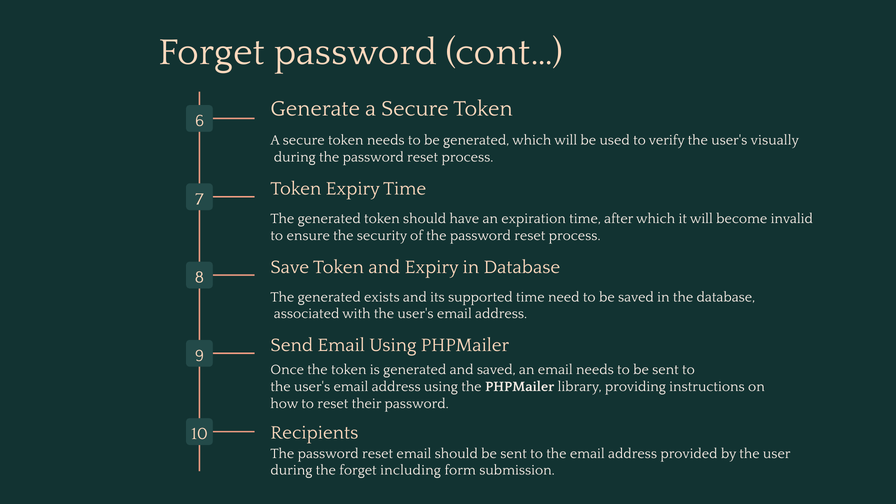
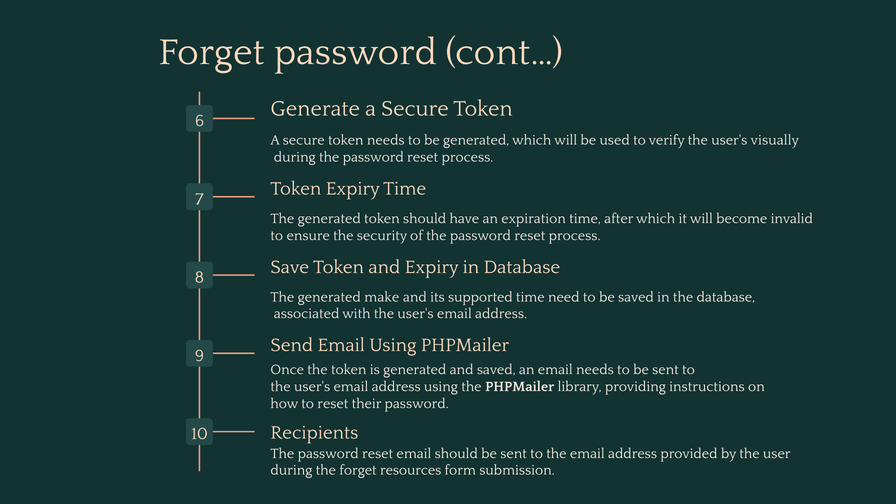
exists: exists -> make (382, 297)
including: including -> resources (411, 470)
